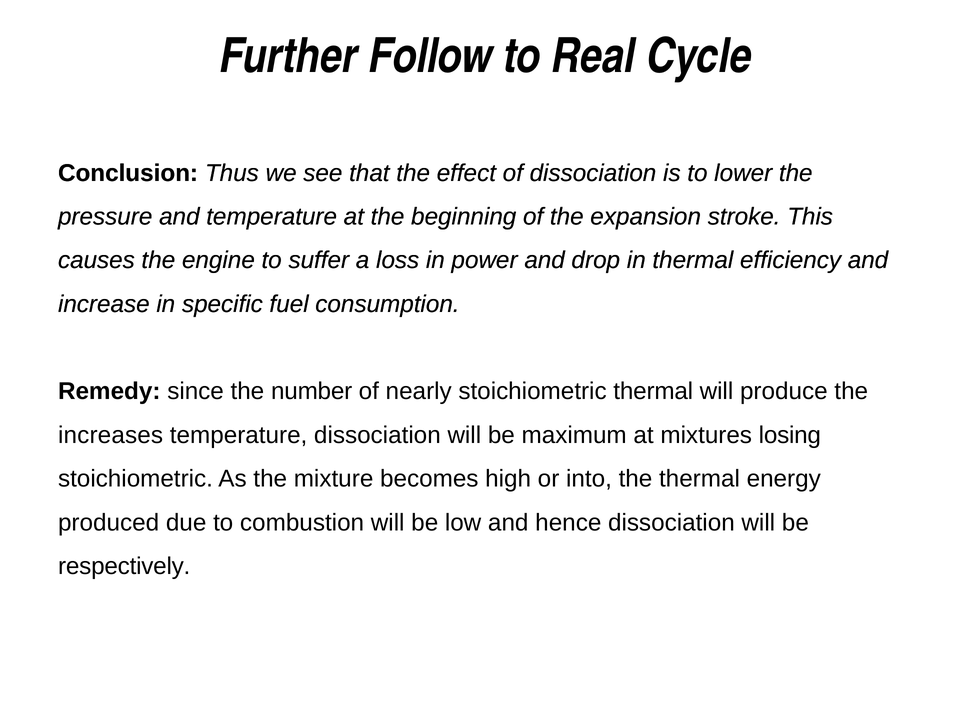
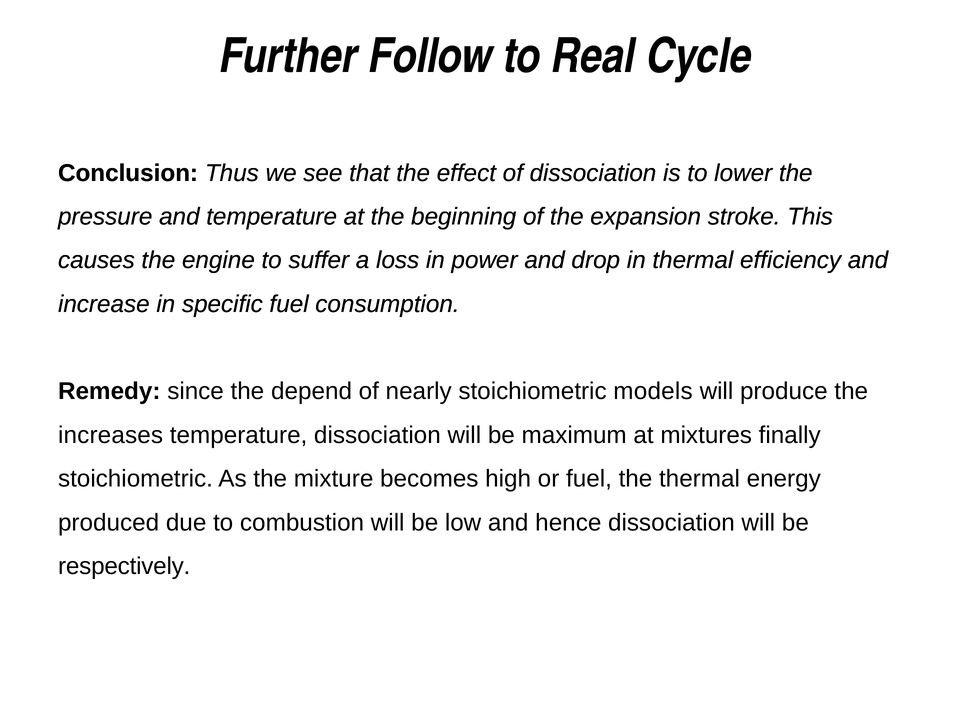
number: number -> depend (312, 392)
stoichiometric thermal: thermal -> models (653, 392)
losing: losing -> finally (790, 435)
or into: into -> fuel (589, 479)
